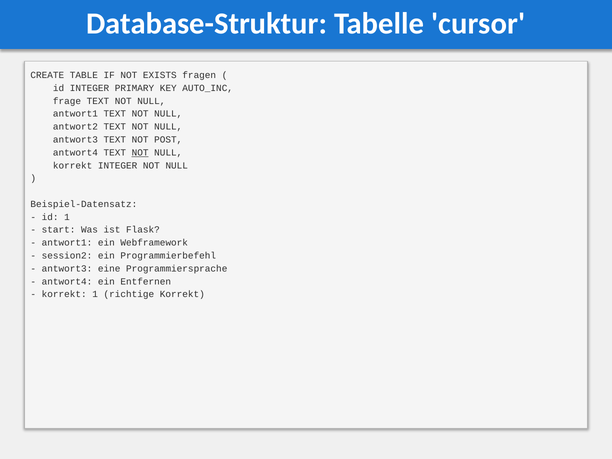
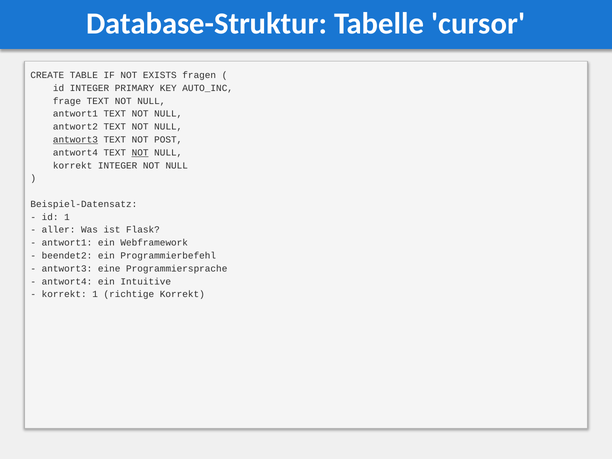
antwort3 underline: none -> present (75, 140)
start: start -> aller (59, 230)
session2: session2 -> beendet2 (67, 256)
Entfernen: Entfernen -> Intuitive (146, 281)
